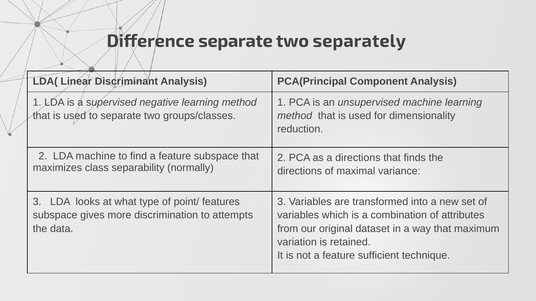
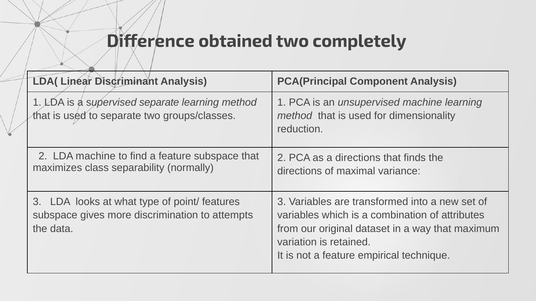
Difference separate: separate -> obtained (235, 41)
separately: separately -> completely (359, 41)
supervised negative: negative -> separate (159, 102)
sufficient: sufficient -> empirical (378, 256)
